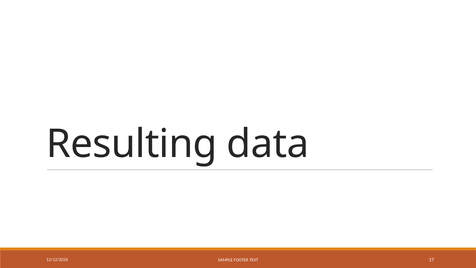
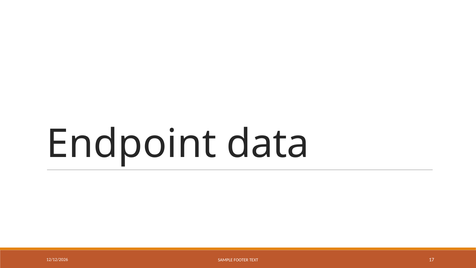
Resulting: Resulting -> Endpoint (131, 144)
